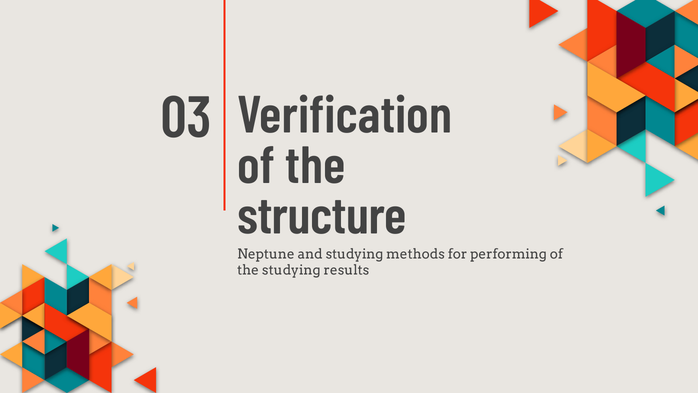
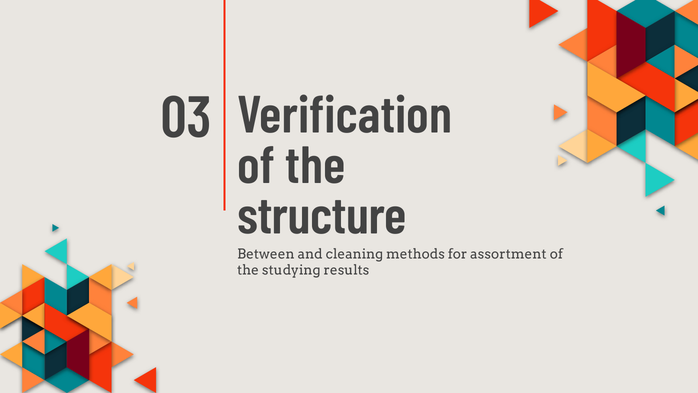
Neptune: Neptune -> Between (266, 254)
and studying: studying -> cleaning (354, 254)
performing: performing -> assortment (508, 254)
